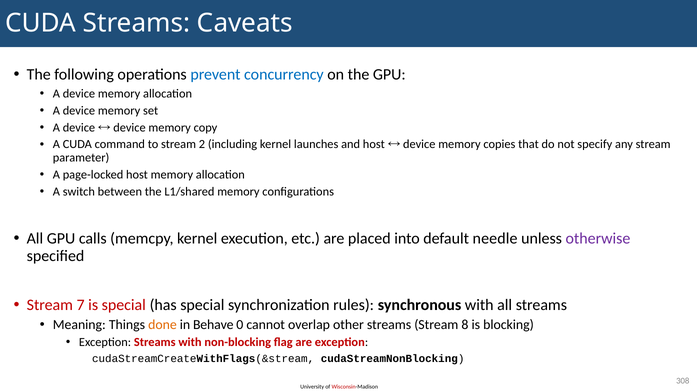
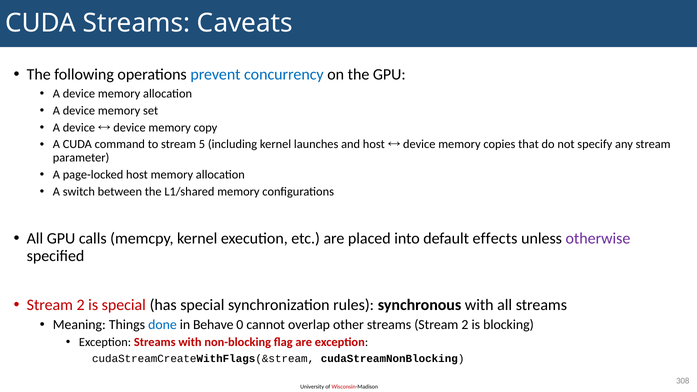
2: 2 -> 5 (202, 144)
needle: needle -> effects (495, 239)
7: 7 -> 2 (81, 305)
done colour: orange -> blue (162, 325)
streams Stream 8: 8 -> 2 (465, 325)
